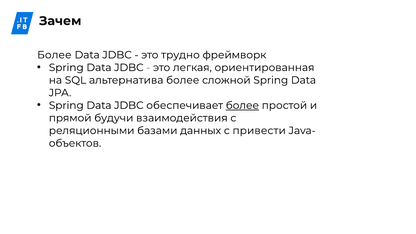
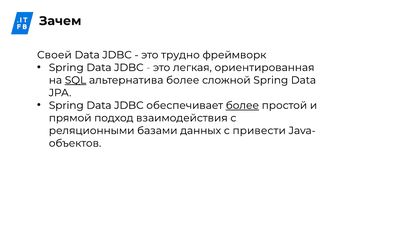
Более: Более -> Своей (54, 55)
SQL underline: none -> present (76, 80)
будучи: будучи -> подход (114, 118)
